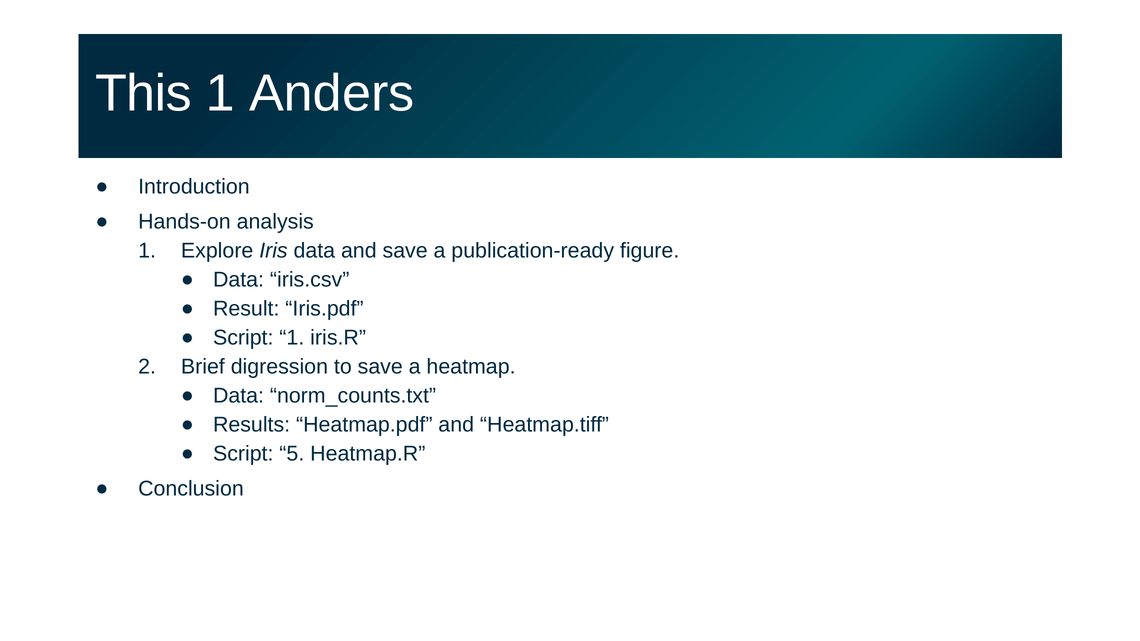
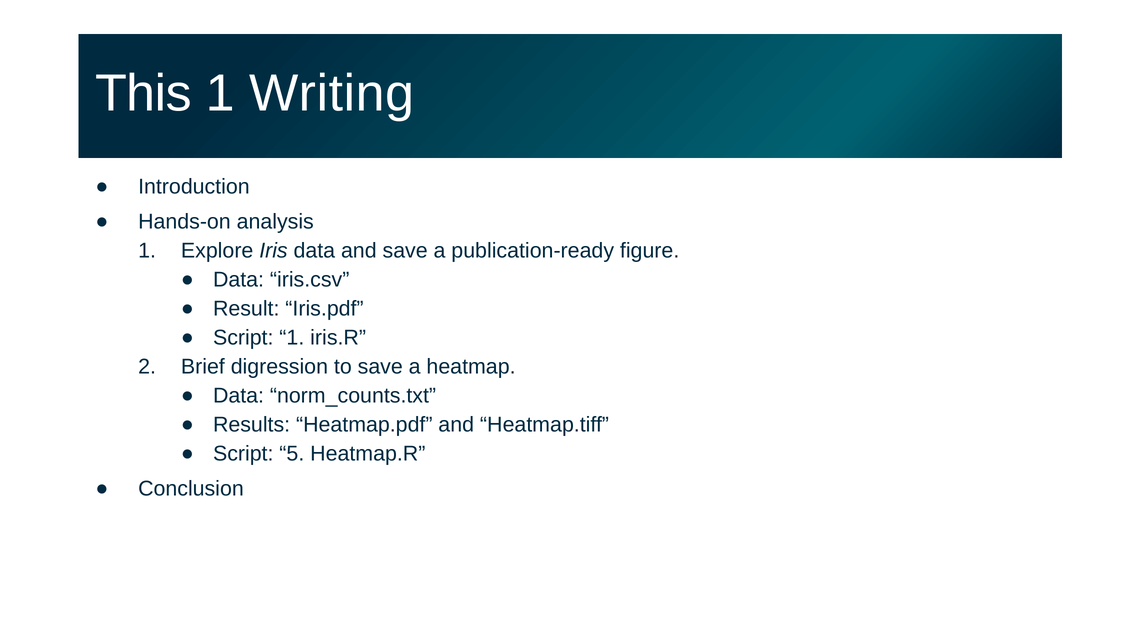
Anders: Anders -> Writing (332, 94)
